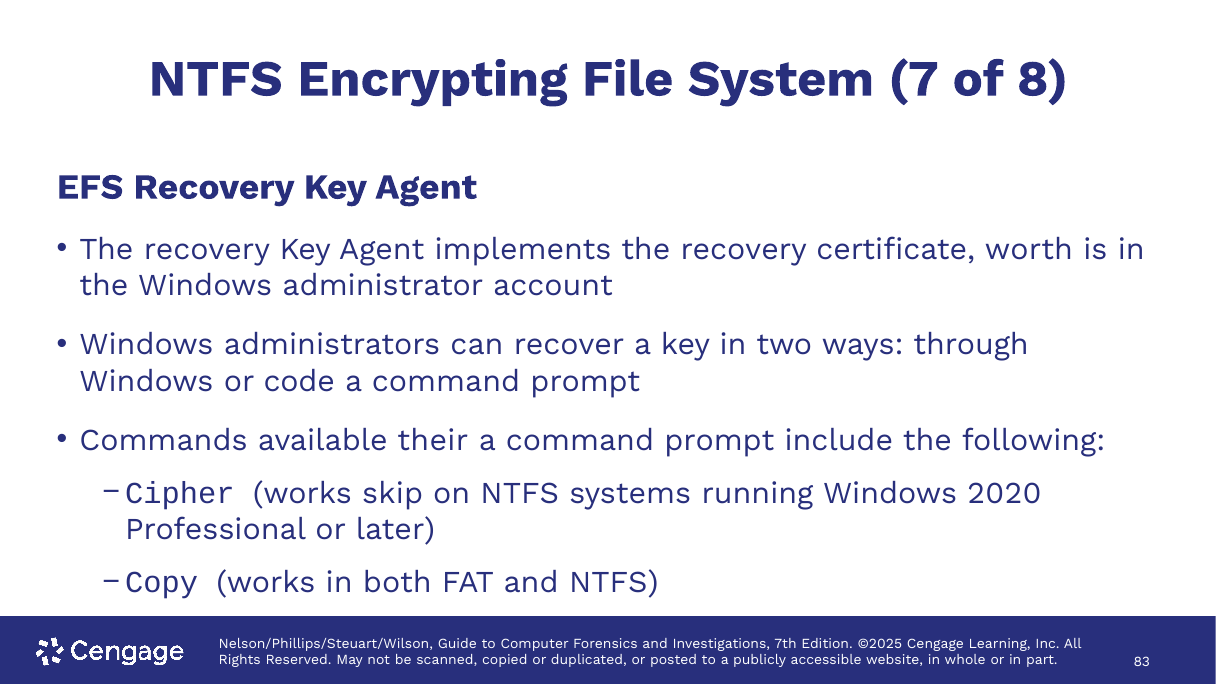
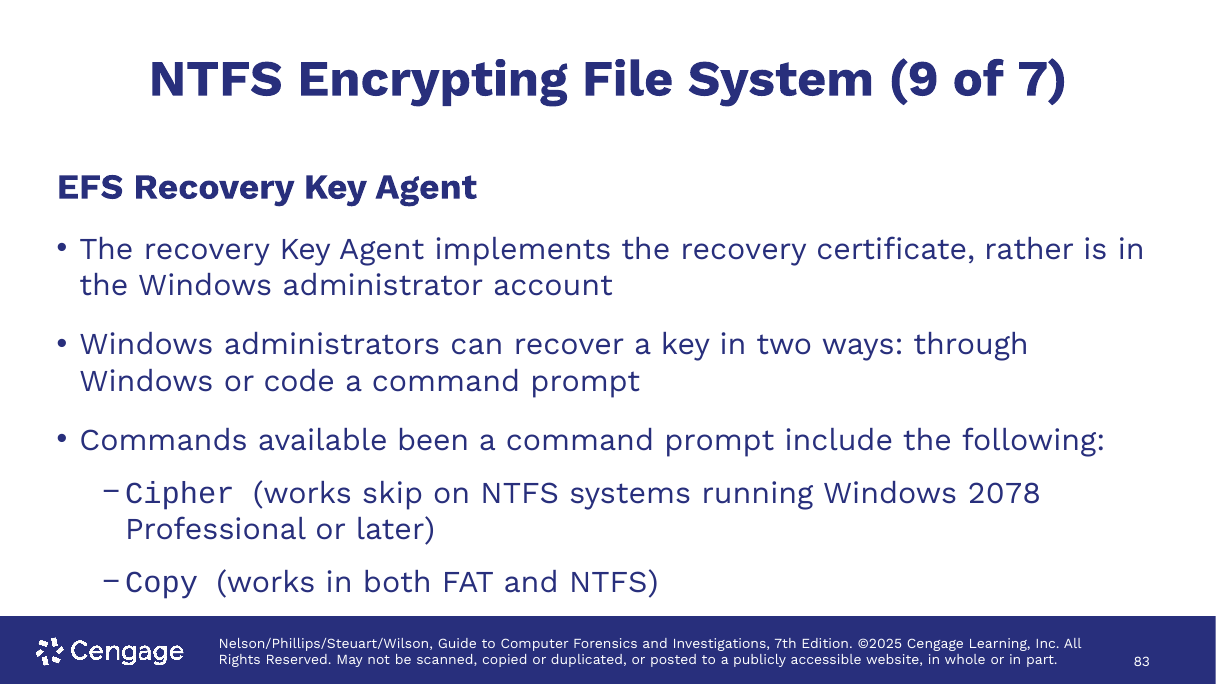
7: 7 -> 9 (914, 79)
8: 8 -> 7 (1042, 79)
worth: worth -> rather (1029, 249)
their: their -> been (433, 441)
2020: 2020 -> 2078 (1005, 493)
